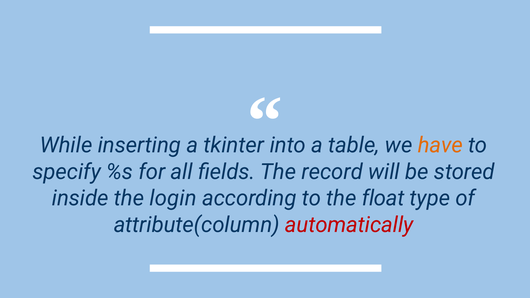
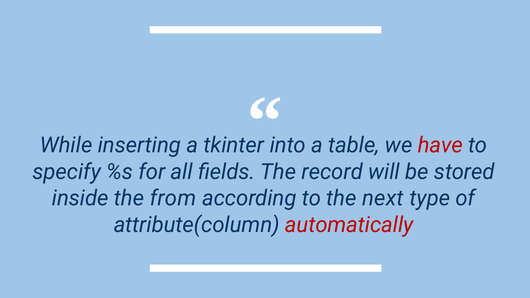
have colour: orange -> red (440, 145)
login: login -> from (173, 198)
float: float -> next (383, 198)
